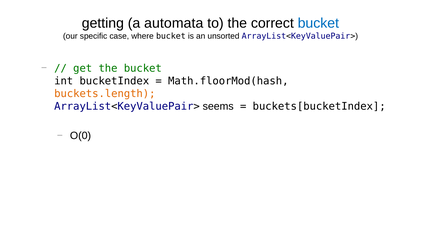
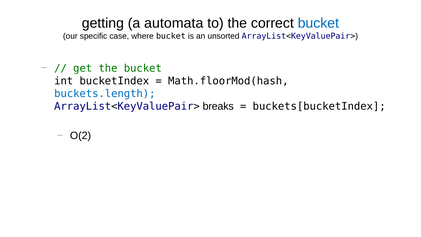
buckets.length colour: orange -> blue (105, 94)
seems: seems -> breaks (218, 106)
O(0: O(0 -> O(2 (81, 136)
